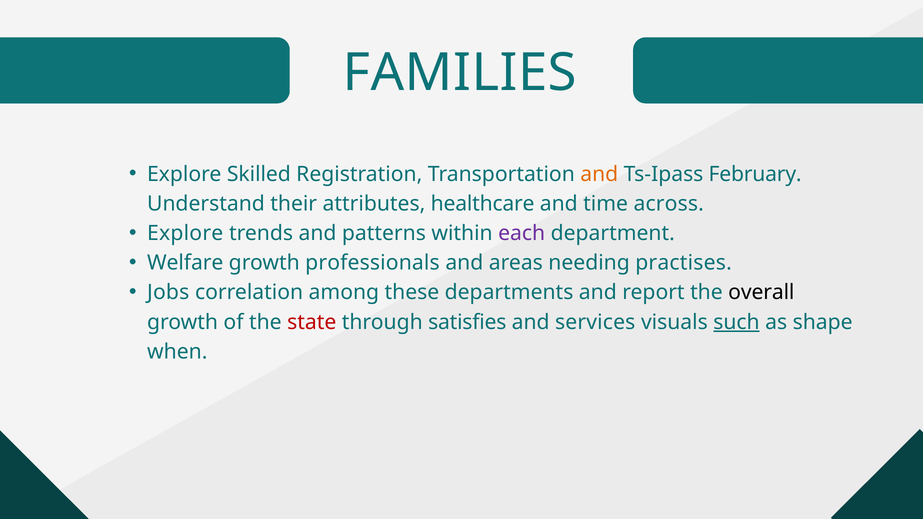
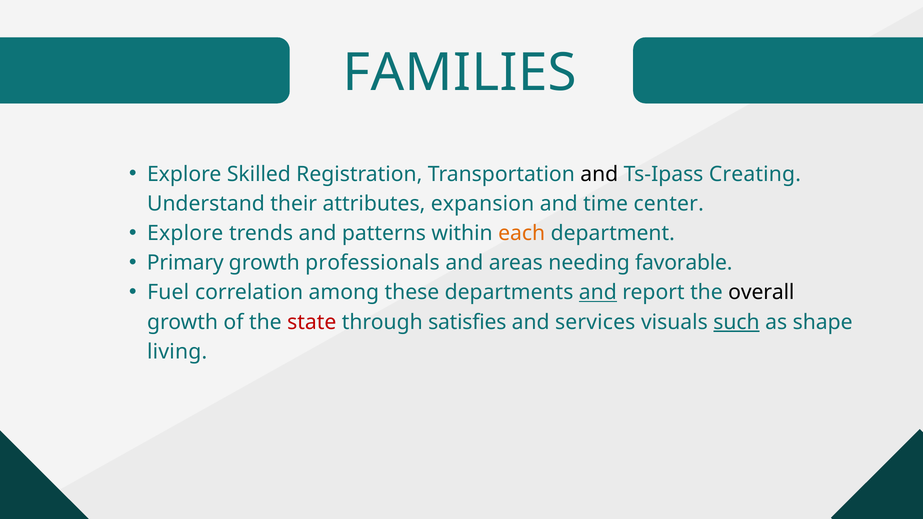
and colour: orange -> black (599, 174)
February: February -> Creating (755, 174)
healthcare: healthcare -> expansion (482, 204)
across: across -> center (669, 204)
each colour: purple -> orange (522, 233)
Welfare: Welfare -> Primary (185, 263)
practises: practises -> favorable (684, 263)
Jobs: Jobs -> Fuel (168, 293)
and underline: none -> present (598, 293)
when: when -> living (177, 352)
